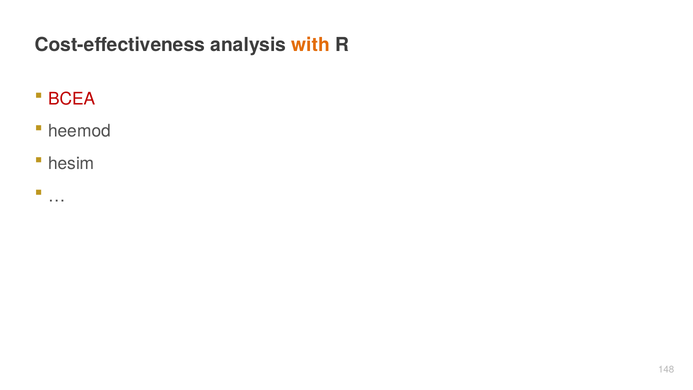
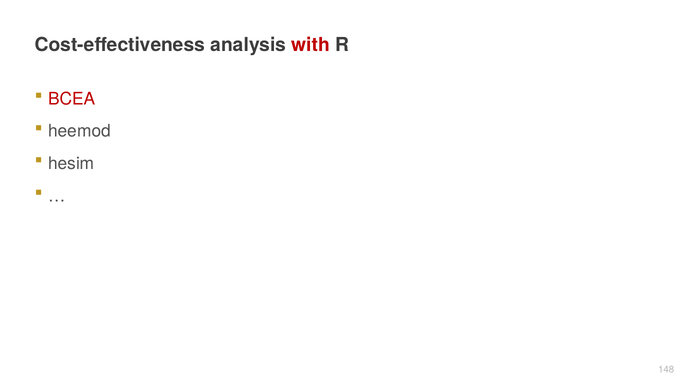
with colour: orange -> red (311, 45)
